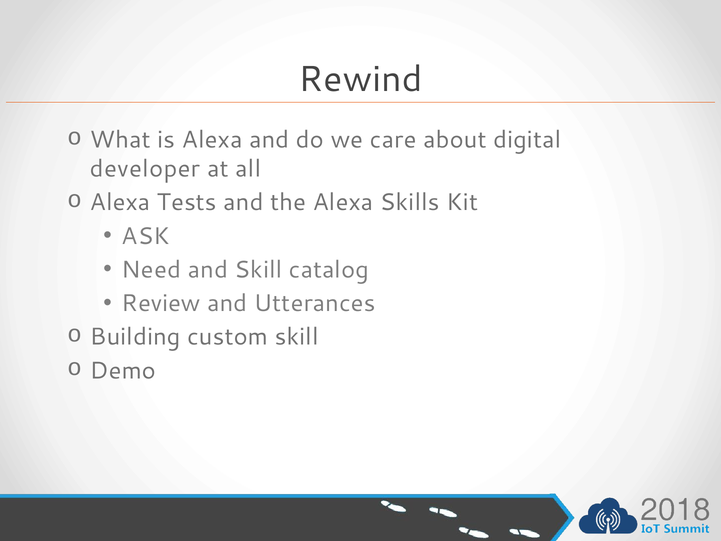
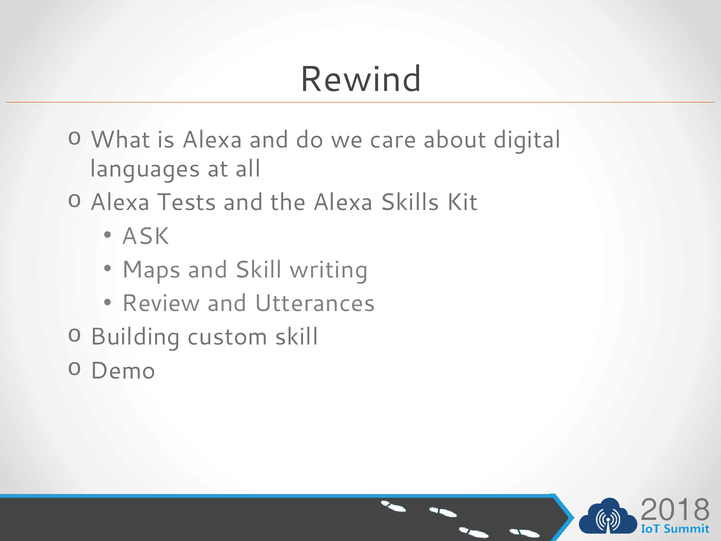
developer: developer -> languages (145, 169)
Need: Need -> Maps (151, 270)
catalog: catalog -> writing (329, 270)
